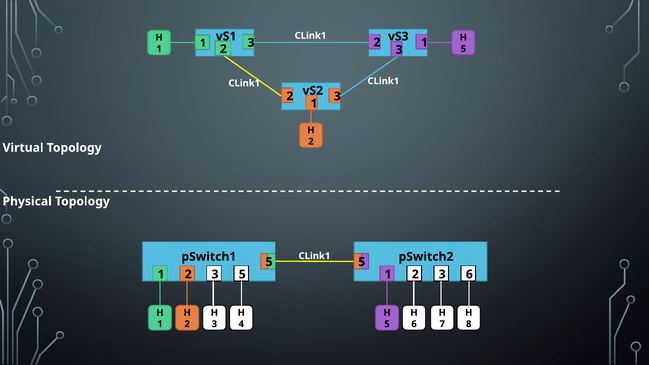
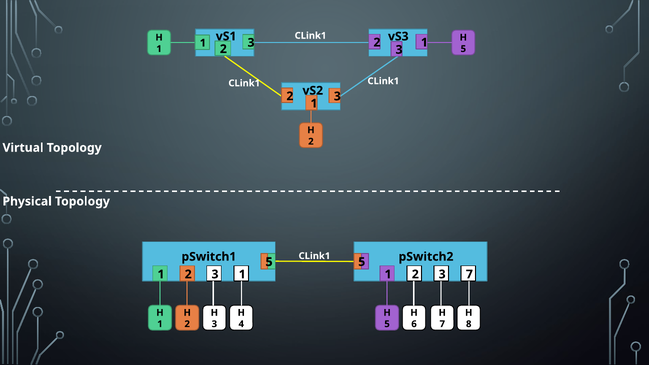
1 2 3 5: 5 -> 1 (242, 274)
3 6: 6 -> 7 (469, 274)
